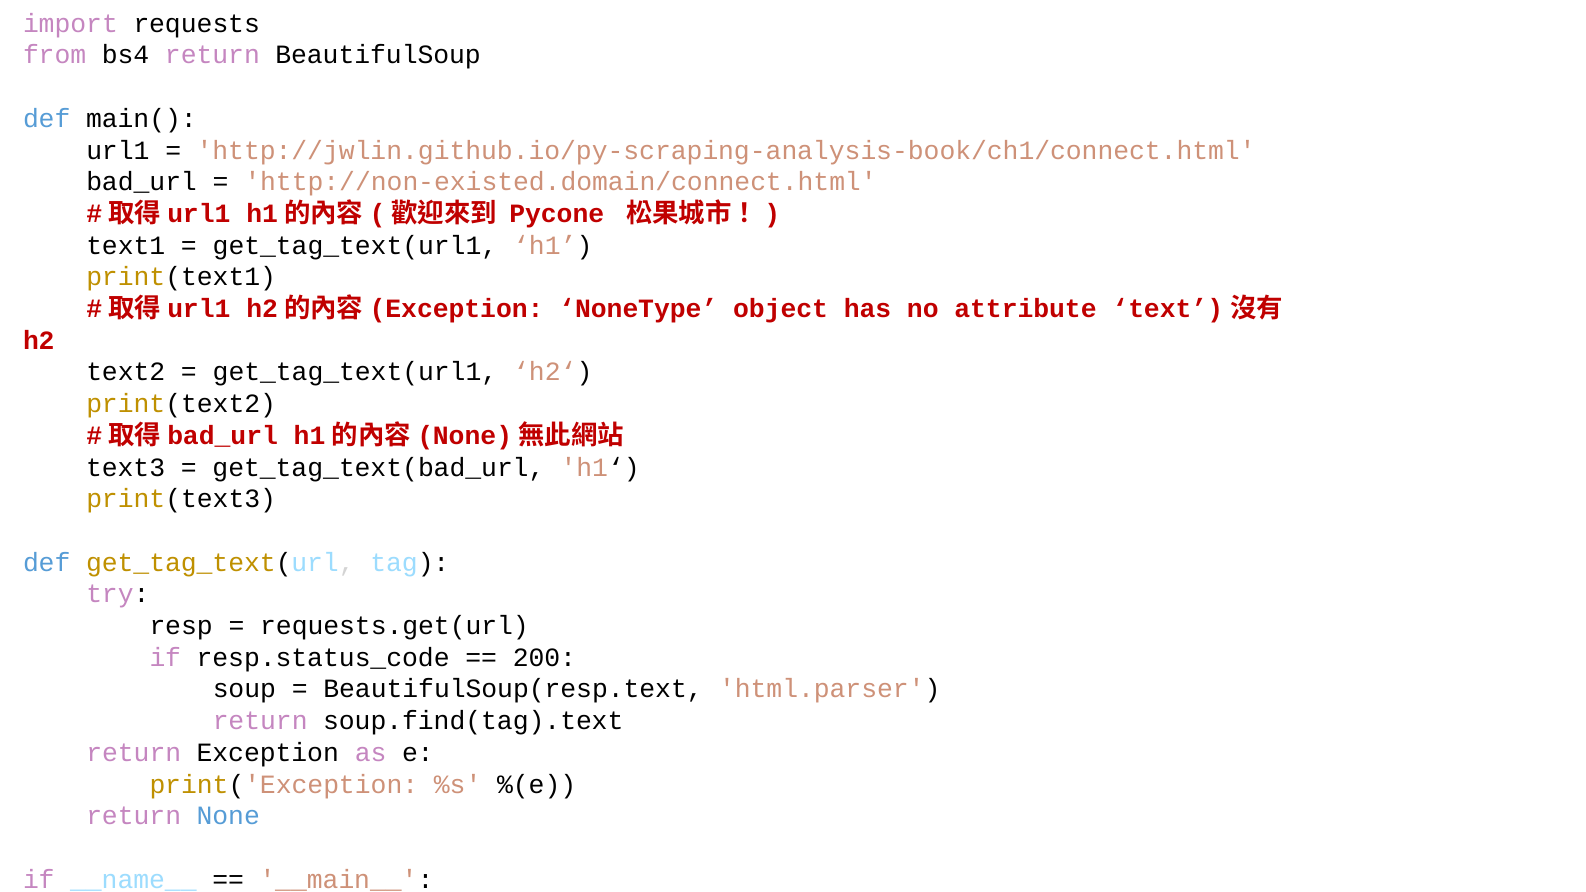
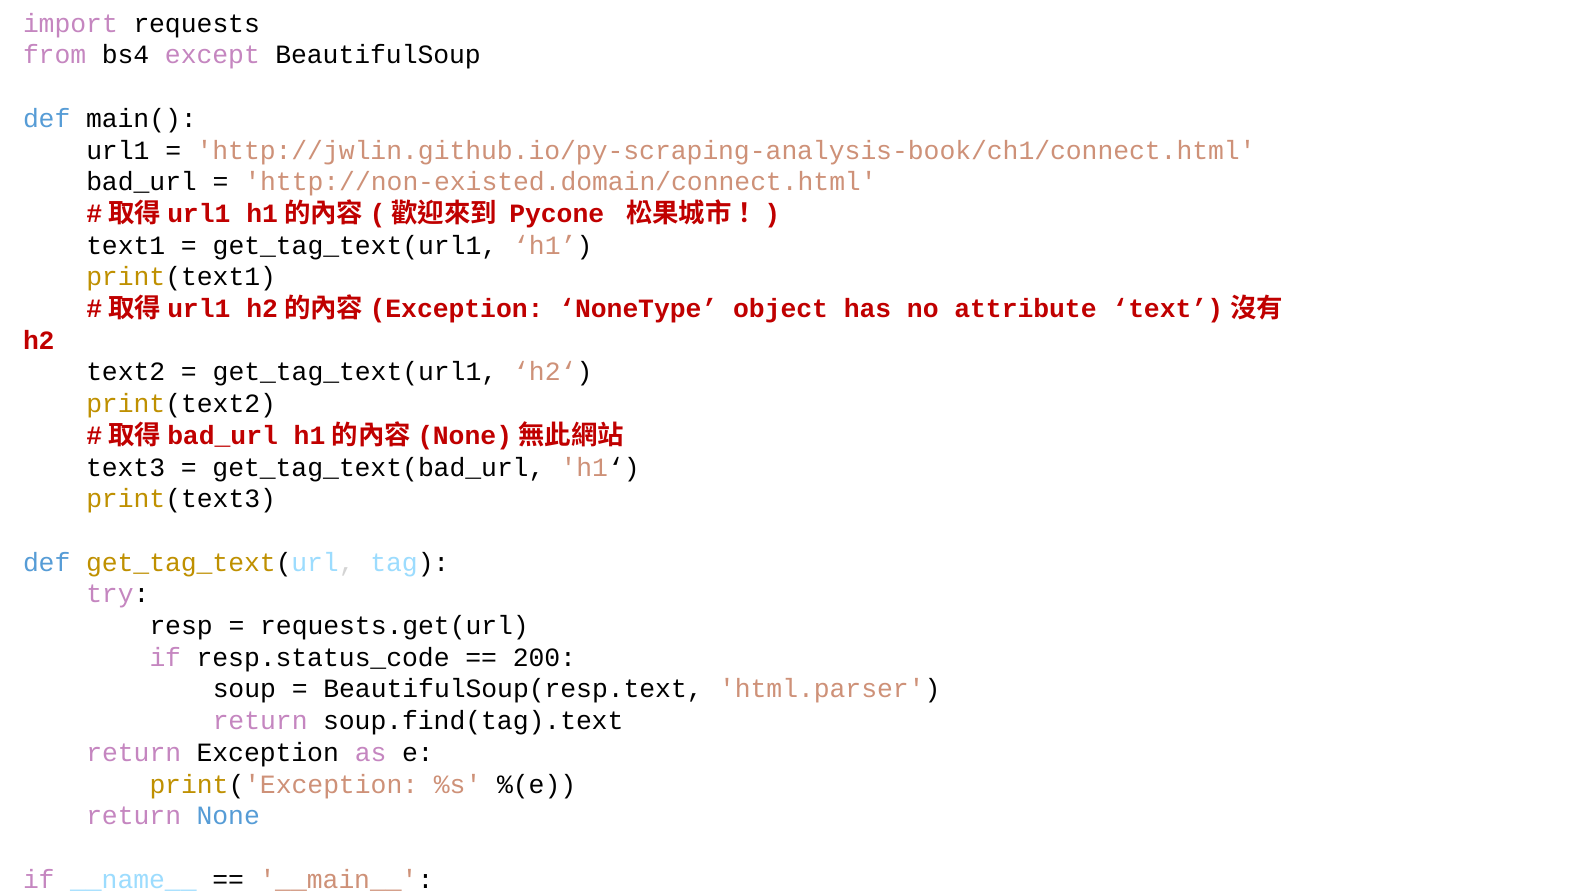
bs4 return: return -> except (212, 55)
